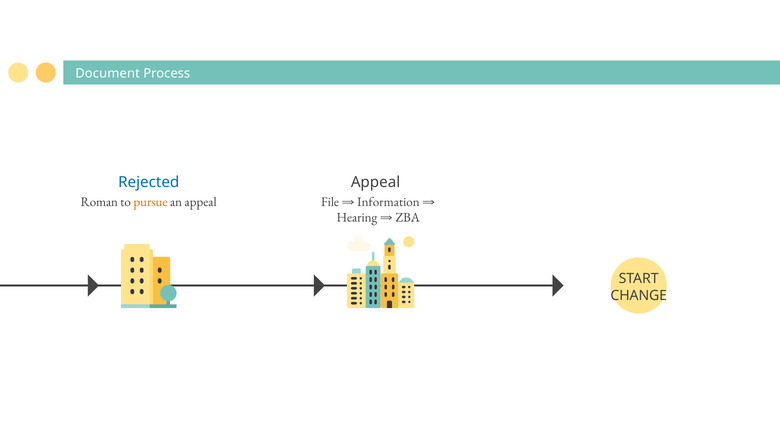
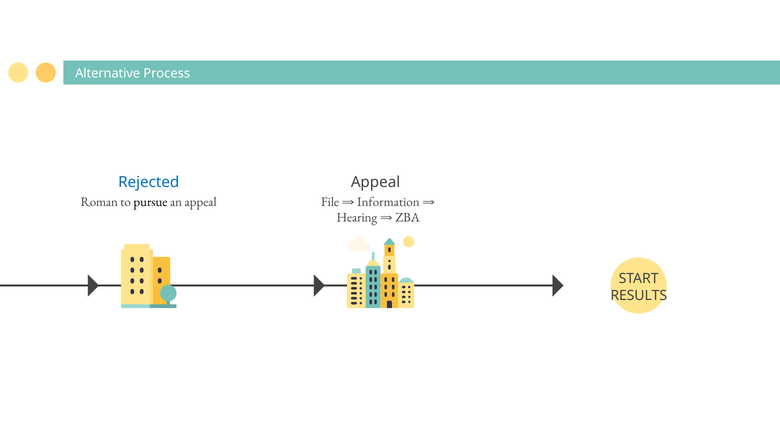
Document: Document -> Alternative (108, 73)
pursue colour: orange -> black (150, 202)
CHANGE: CHANGE -> RESULTS (639, 295)
